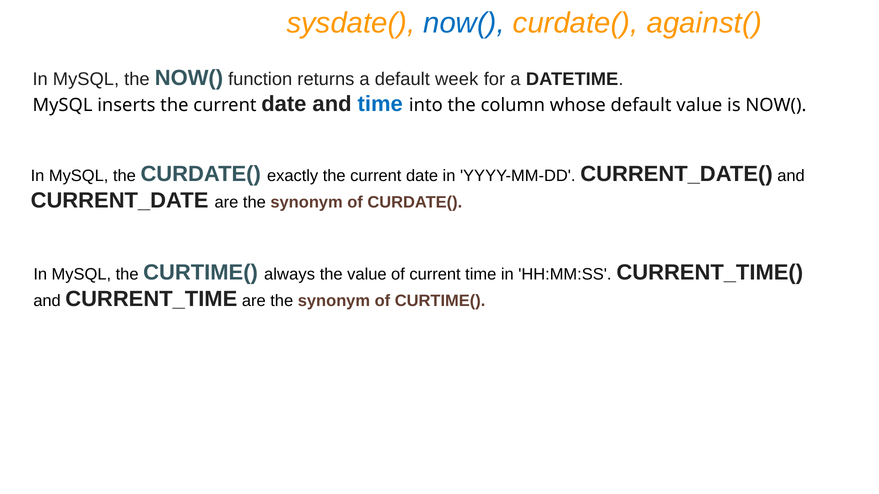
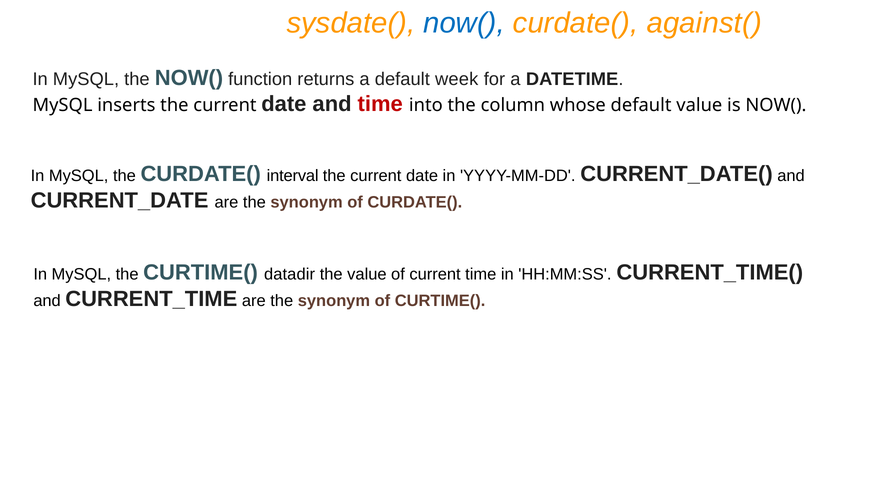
time colour: blue -> red (380, 104)
exactly: exactly -> interval (293, 176)
always: always -> datadir (290, 275)
